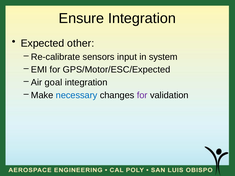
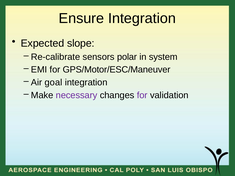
other: other -> slope (81, 43)
input: input -> polar (127, 57)
GPS/Motor/ESC/Expected: GPS/Motor/ESC/Expected -> GPS/Motor/ESC/Maneuver (117, 70)
necessary colour: blue -> purple (77, 95)
